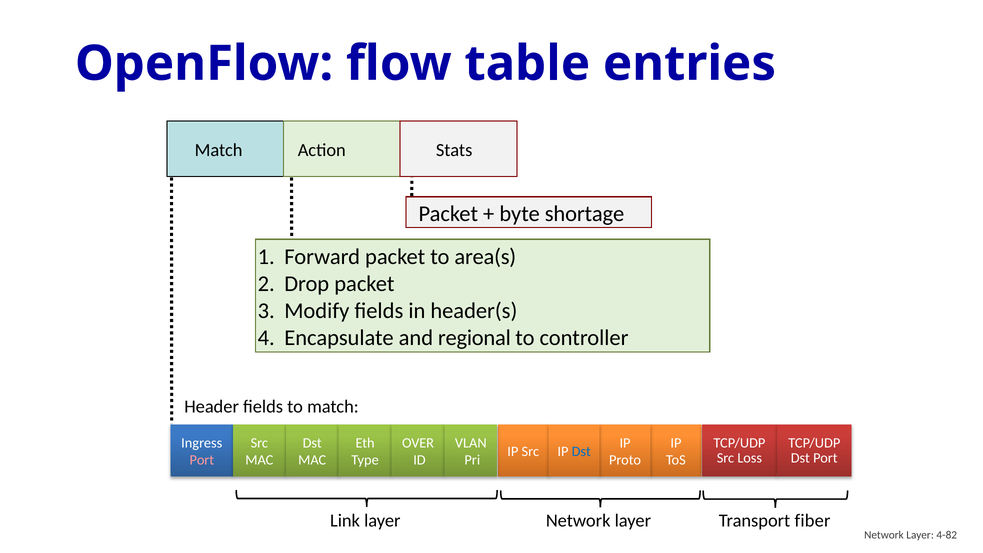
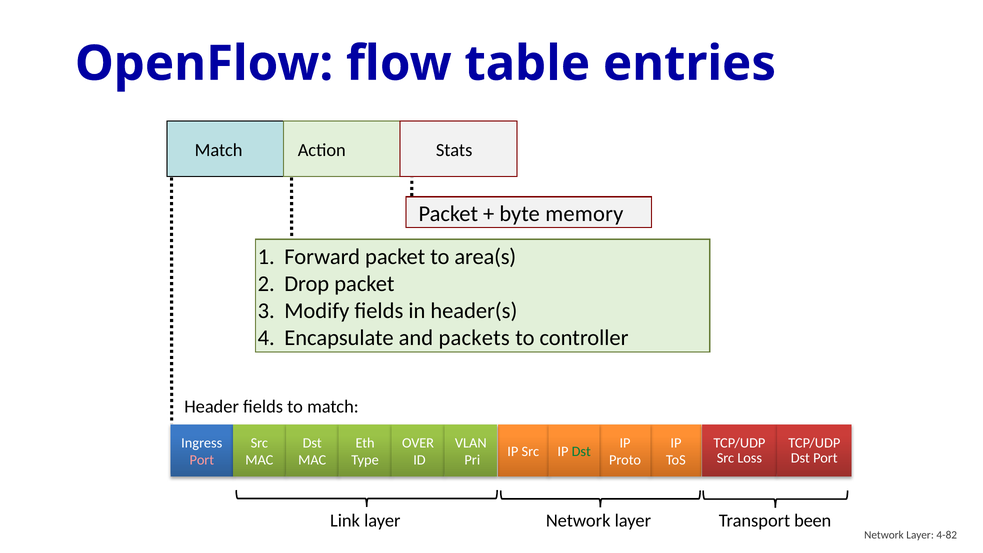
shortage: shortage -> memory (584, 214)
regional: regional -> packets (474, 338)
Dst colour: blue -> green (581, 451)
fiber: fiber -> been (813, 521)
